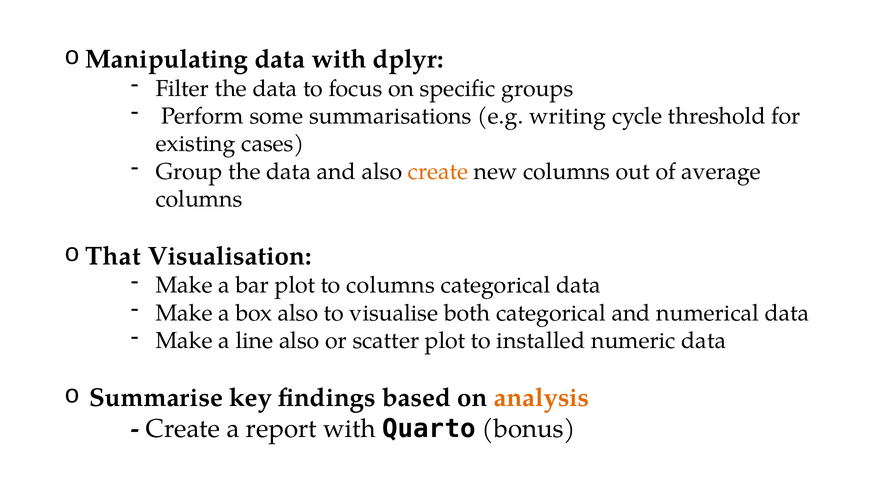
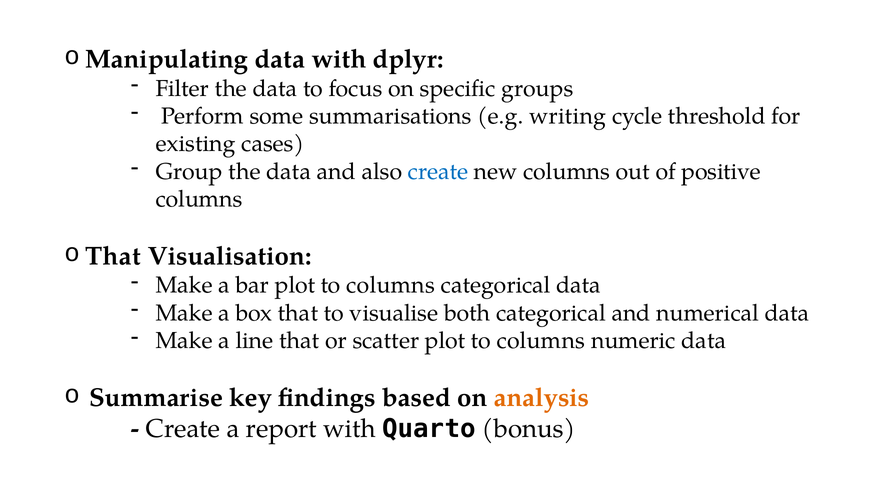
create colour: orange -> blue (438, 172)
average: average -> positive (721, 172)
box also: also -> that (298, 313)
line also: also -> that (299, 341)
scatter plot to installed: installed -> columns (541, 341)
